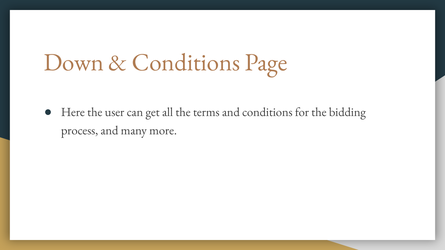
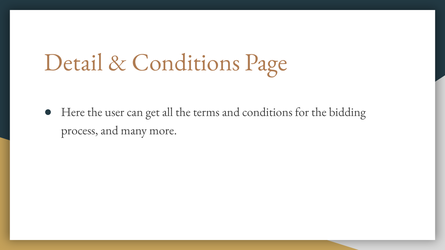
Down: Down -> Detail (74, 62)
